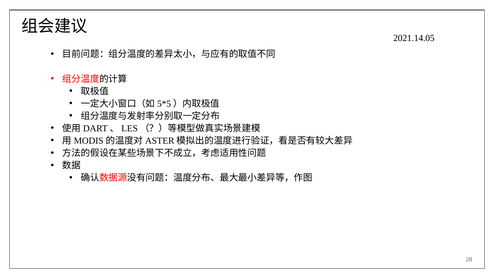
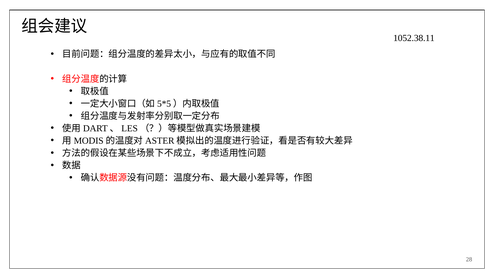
2021.14.05: 2021.14.05 -> 1052.38.11 (414, 38)
